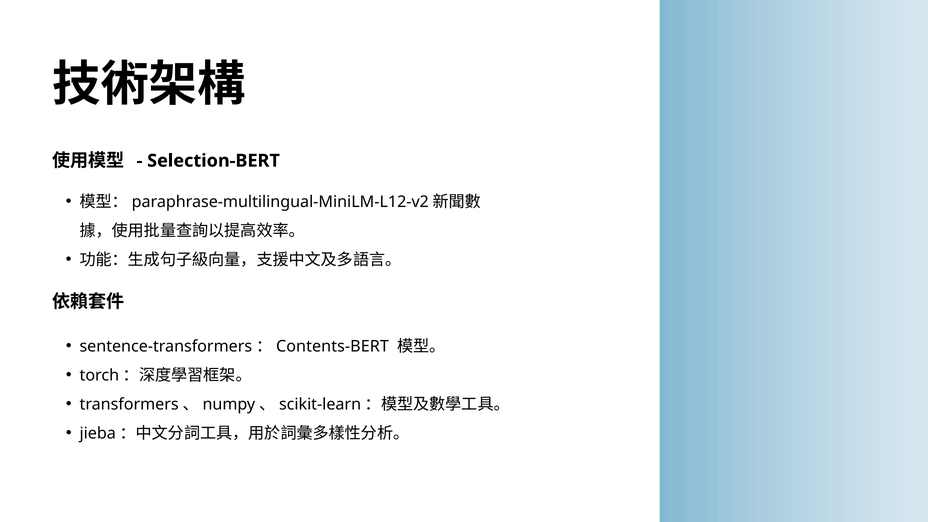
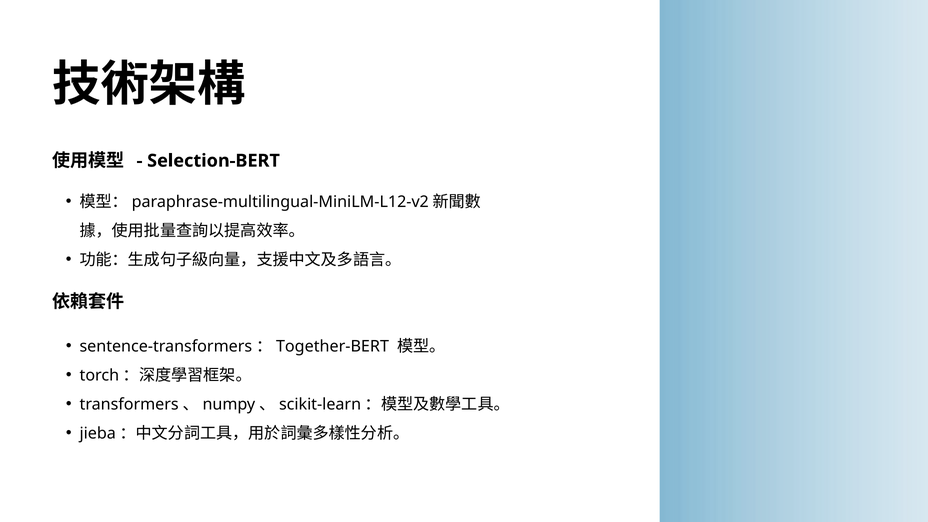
Contents-BERT: Contents-BERT -> Together-BERT (332, 346)
